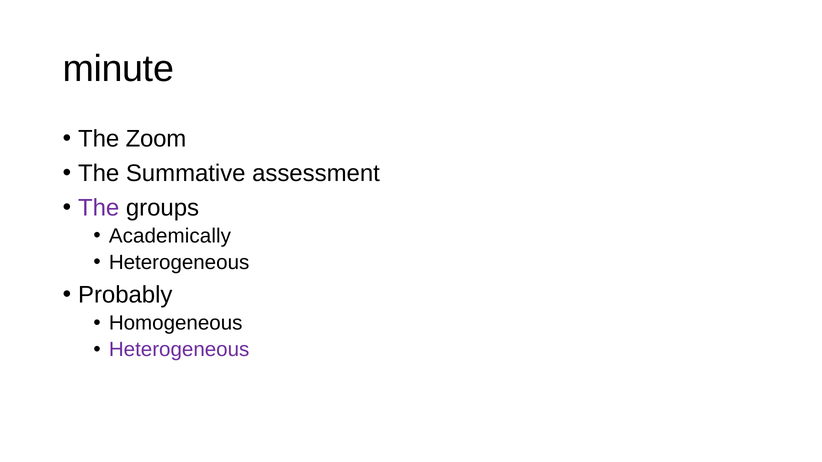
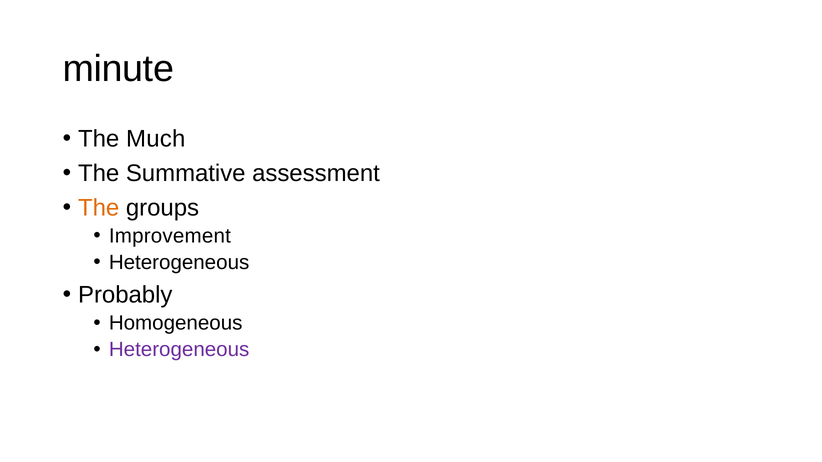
Zoom: Zoom -> Much (156, 139)
The colour: purple -> orange (99, 208)
Academically: Academically -> Improvement (170, 236)
